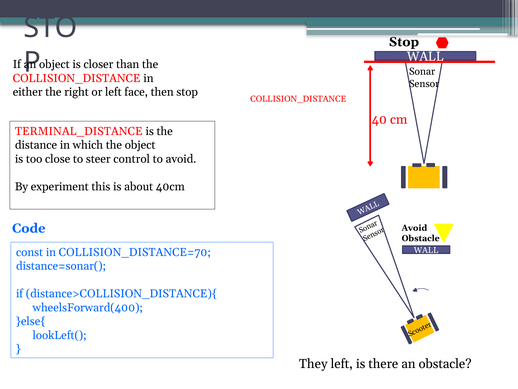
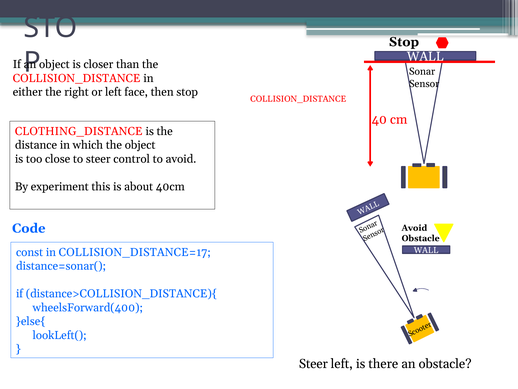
TERMINAL_DISTANCE: TERMINAL_DISTANCE -> CLOTHING_DISTANCE (79, 131)
COLLISION_DISTANCE=70: COLLISION_DISTANCE=70 -> COLLISION_DISTANCE=17 (135, 252)
They: They -> Steer (313, 363)
